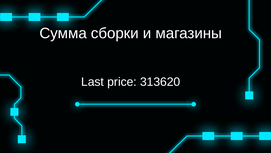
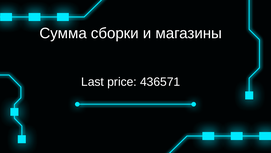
313620: 313620 -> 436571 (160, 82)
